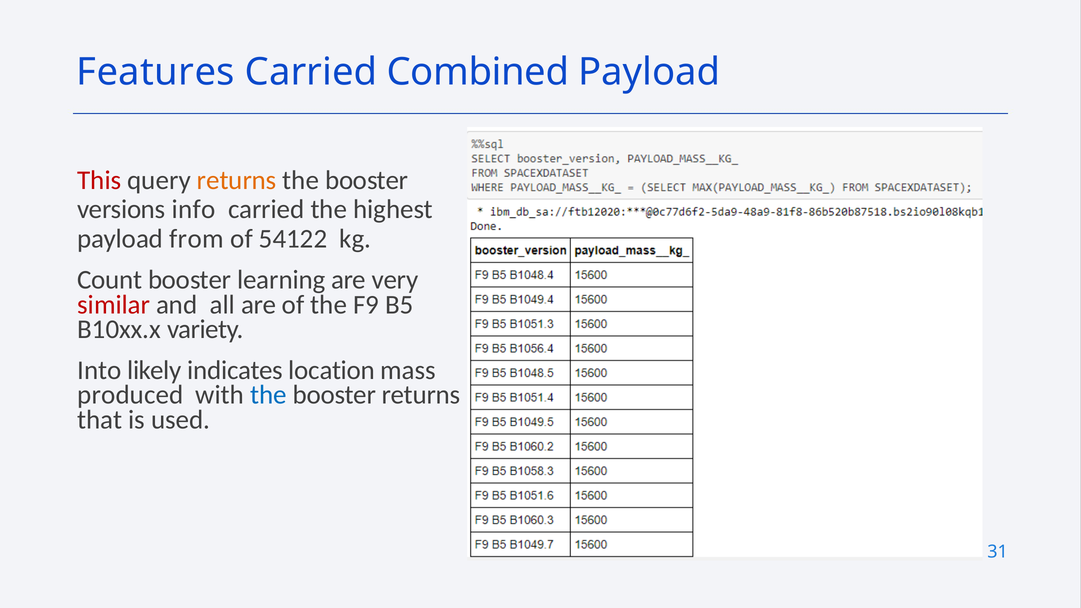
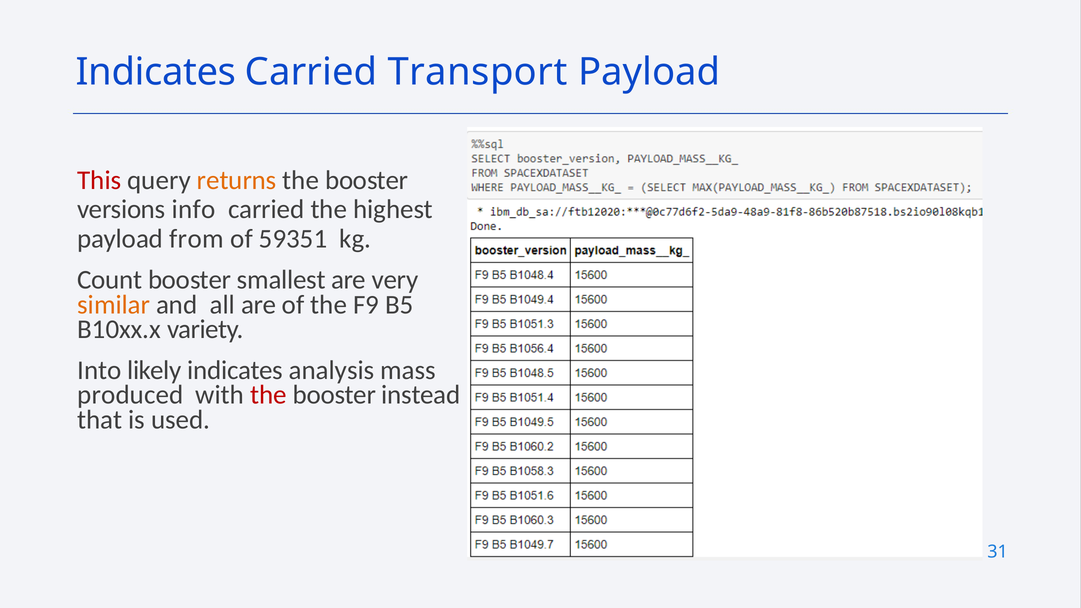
Features: Features -> Indicates (156, 72)
Combined: Combined -> Transport (478, 72)
54122: 54122 -> 59351 (293, 239)
learning: learning -> smallest (281, 280)
similar colour: red -> orange (114, 305)
location: location -> analysis (332, 370)
the colour: blue -> red (268, 395)
booster returns: returns -> instead (421, 395)
